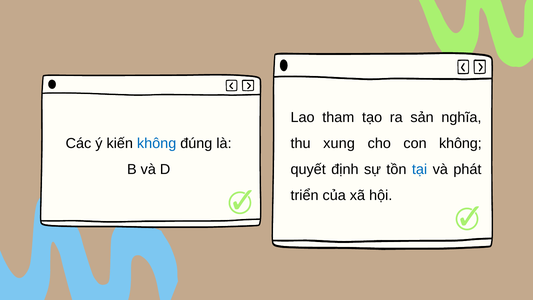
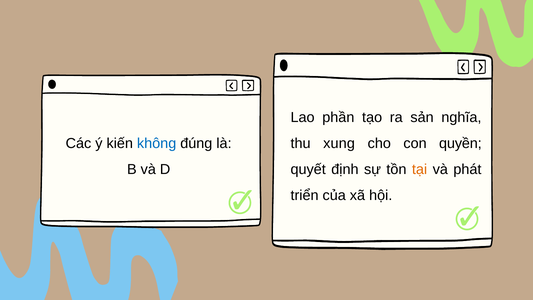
tham: tham -> phần (338, 117)
con không: không -> quyền (460, 143)
tại colour: blue -> orange (420, 169)
